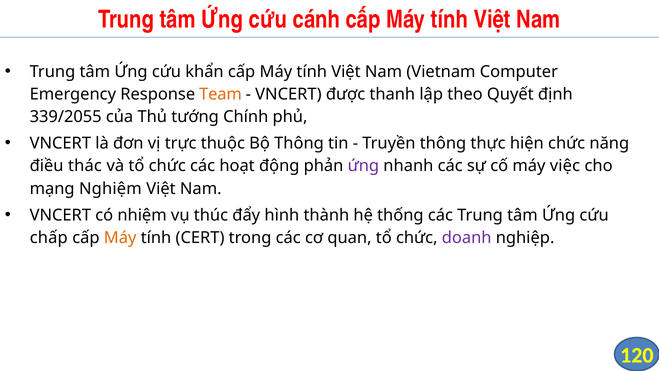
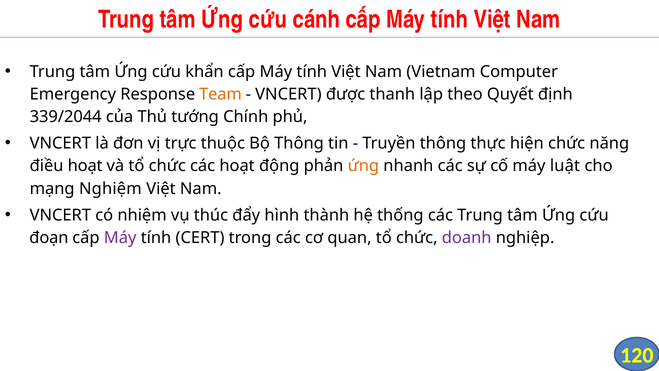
339/2055: 339/2055 -> 339/2044 (66, 117)
điều thác: thác -> hoạt (85, 166)
ứng colour: purple -> orange (363, 166)
việc: việc -> luật (565, 166)
chấp: chấp -> đoạn (49, 238)
Máy colour: orange -> purple (120, 238)
